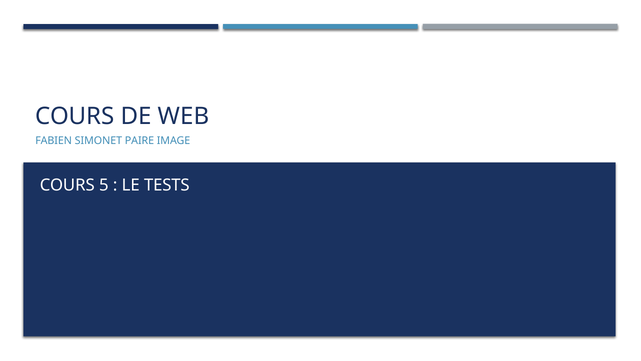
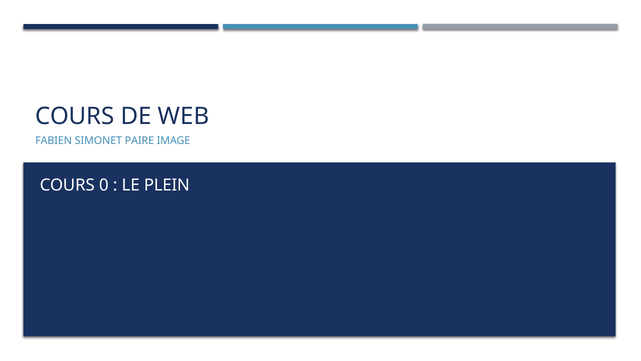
5: 5 -> 0 (104, 185)
TESTS: TESTS -> PLEIN (167, 185)
